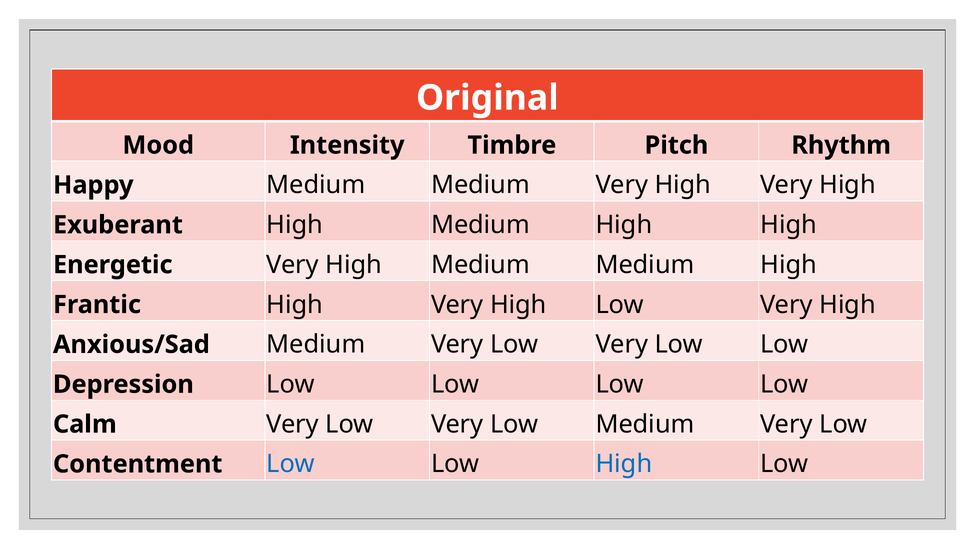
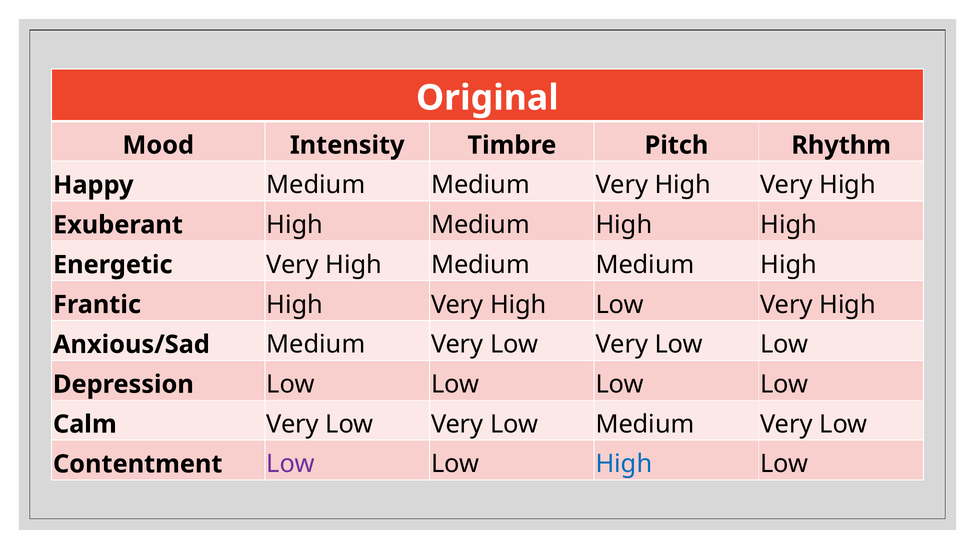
Low colour: blue -> purple (291, 464)
